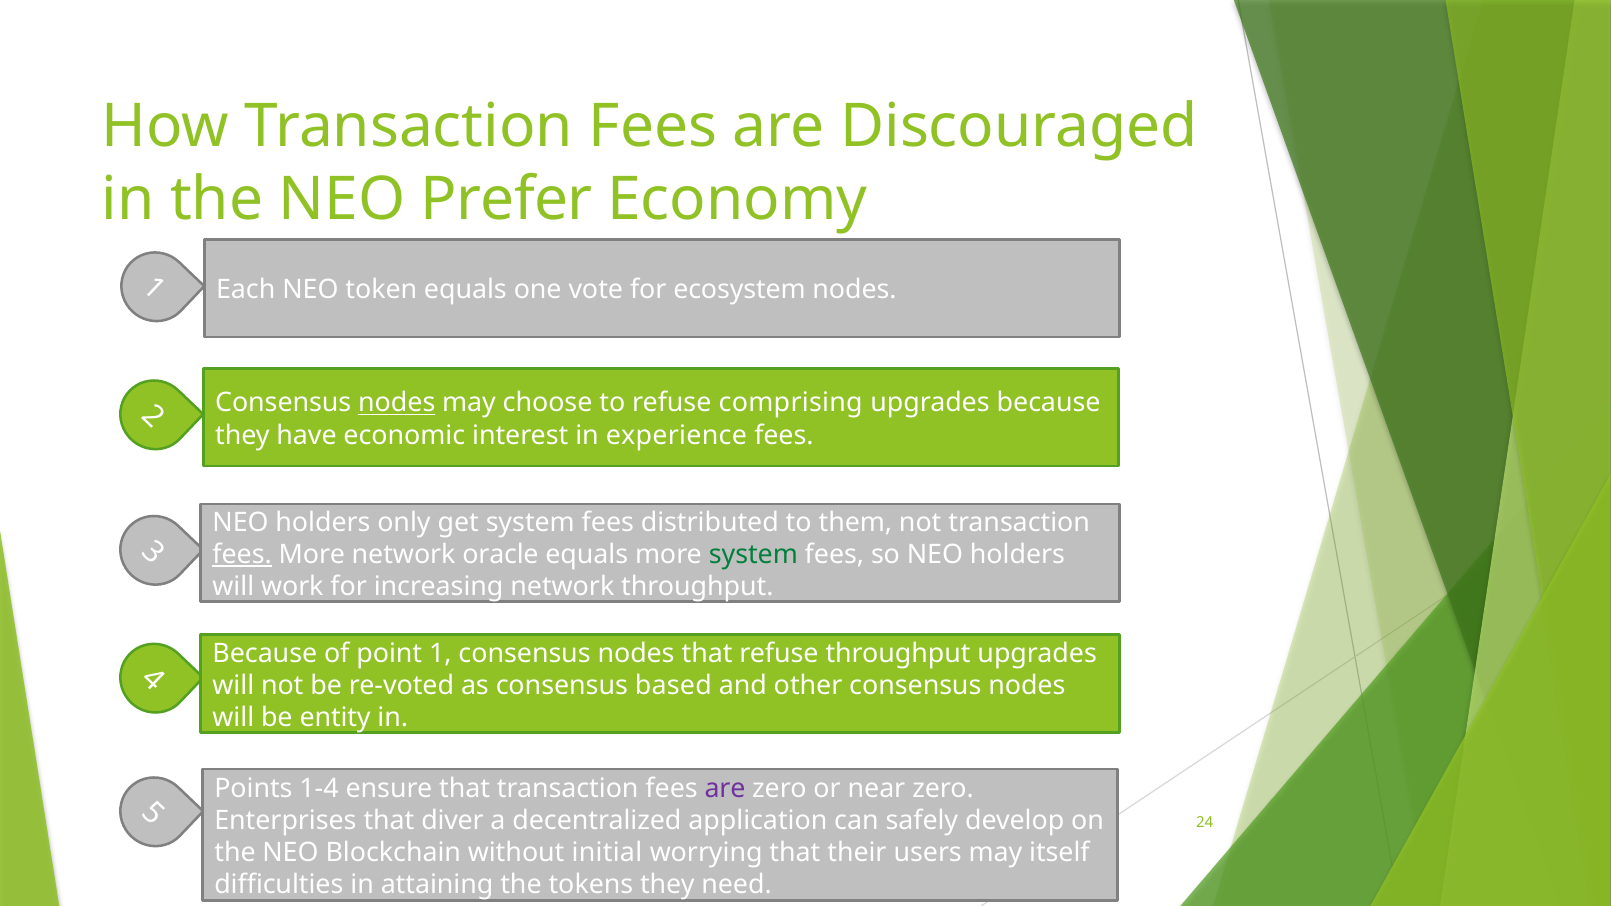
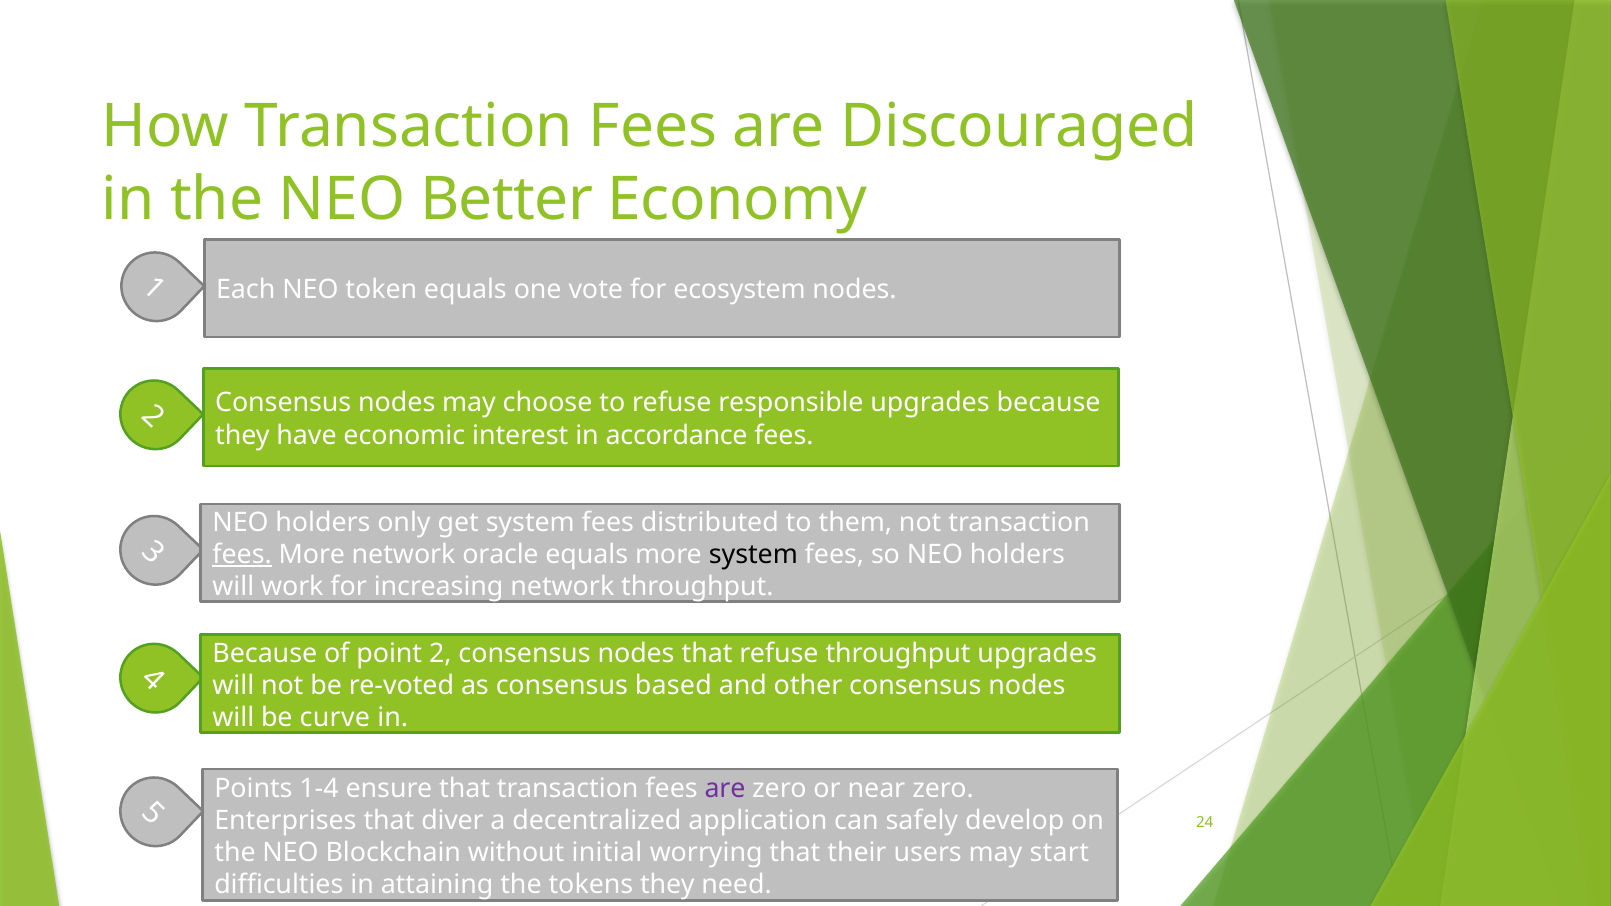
Prefer: Prefer -> Better (507, 200)
nodes underline: present -> none (397, 403)
comprising: comprising -> responsible (791, 403)
experience: experience -> accordance (677, 435)
system colour: green -> black (753, 555)
point 1: 1 -> 2 (440, 653)
entity: entity -> curve (335, 718)
itself: itself -> start (1059, 853)
